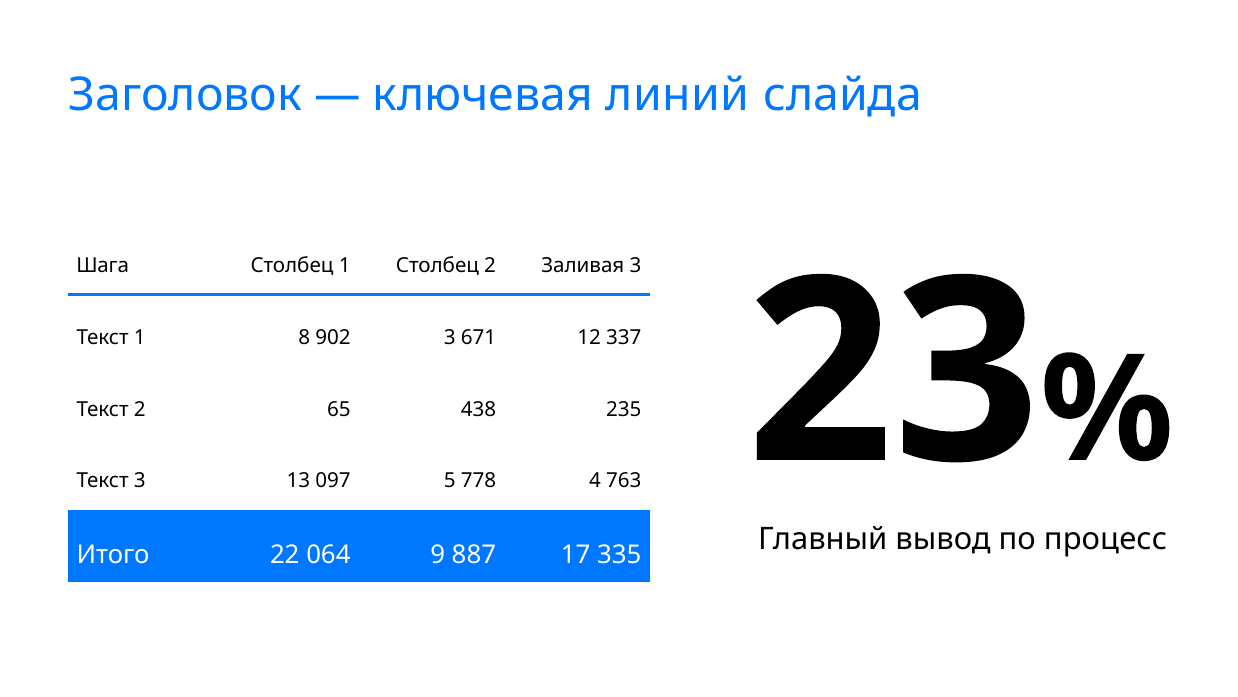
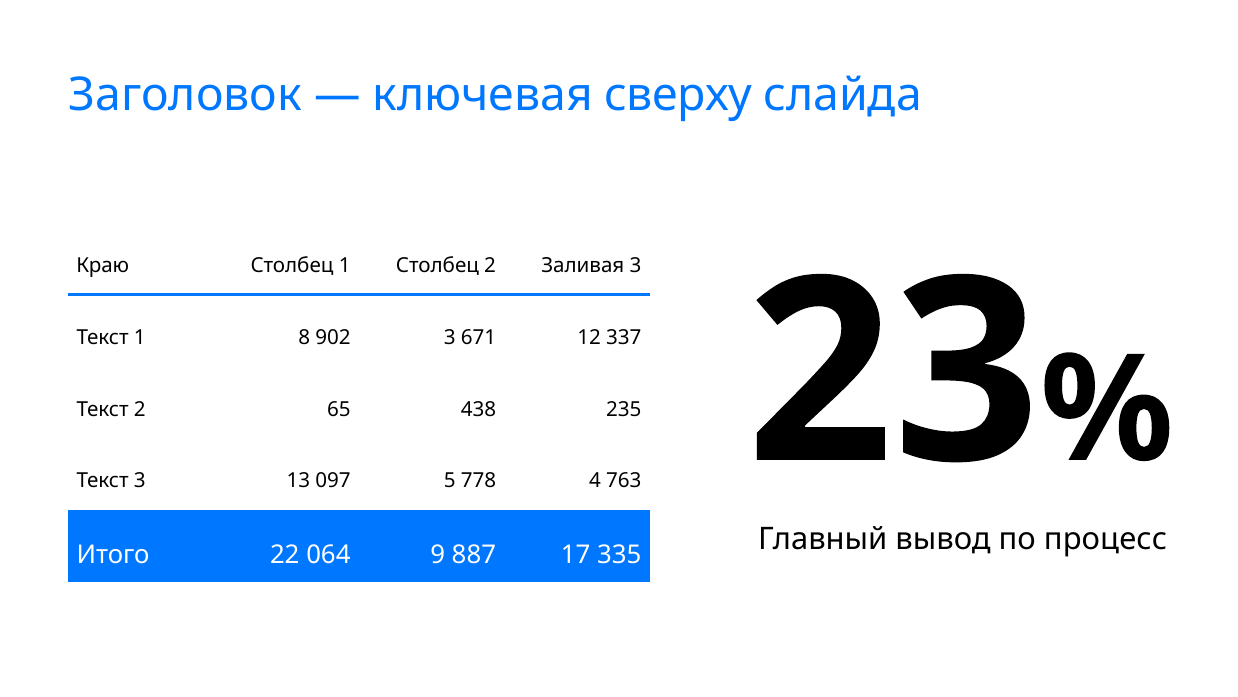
линий: линий -> сверху (678, 95)
Шага: Шага -> Краю (103, 265)
